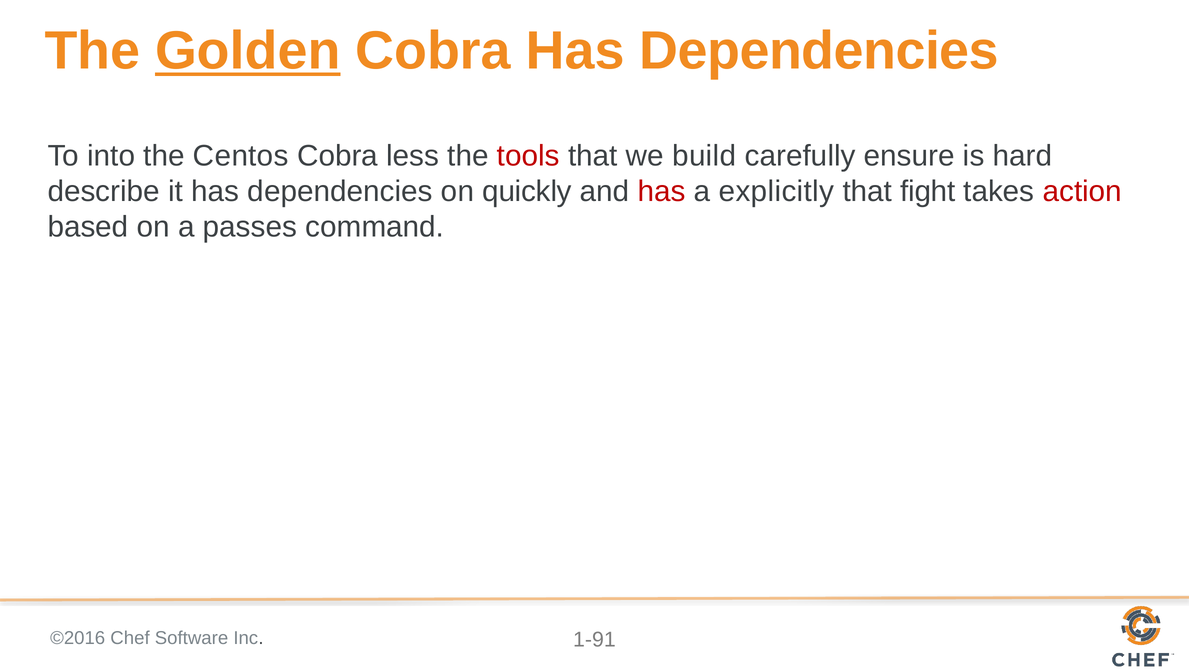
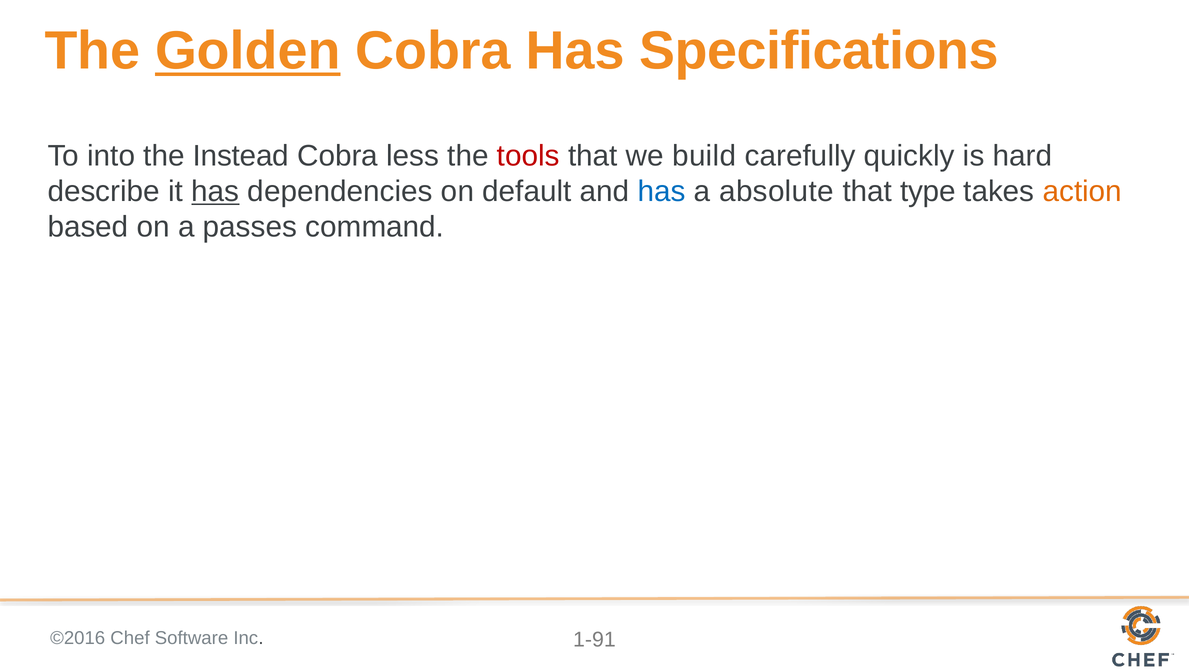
Cobra Has Dependencies: Dependencies -> Specifications (819, 51)
Centos: Centos -> Instead (241, 156)
ensure: ensure -> quickly (909, 156)
has underline: none -> present (215, 191)
quickly: quickly -> default (527, 191)
has colour: red -> blue (662, 191)
explicitly: explicitly -> absolute (776, 191)
fight: fight -> type (928, 191)
action colour: red -> orange (1082, 191)
